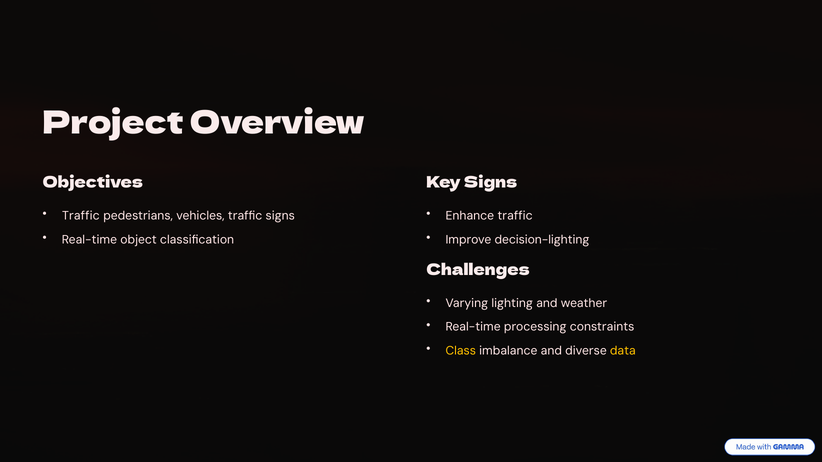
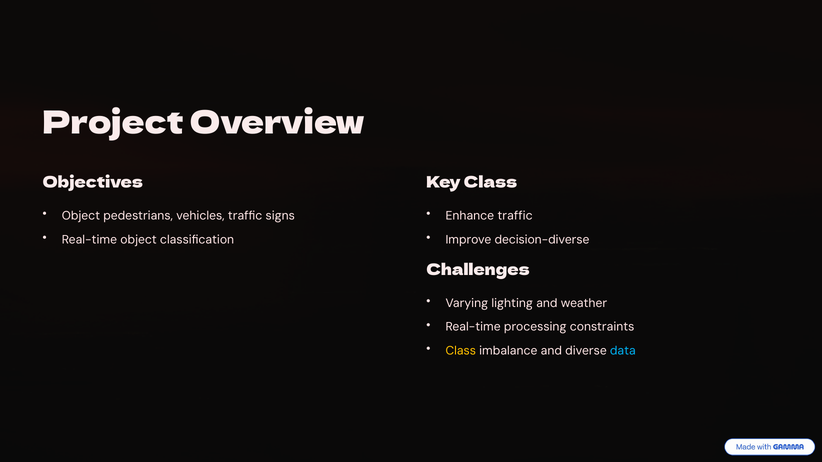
Key Signs: Signs -> Class (490, 183)
Traffic: Traffic -> Object (81, 216)
decision-lighting: decision-lighting -> decision-diverse (542, 240)
data colour: yellow -> light blue (623, 351)
